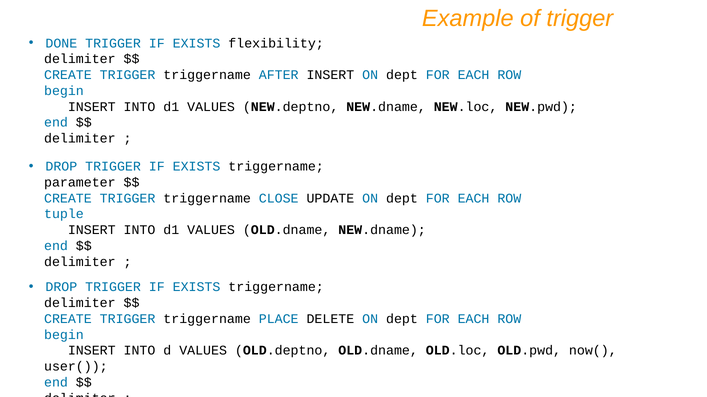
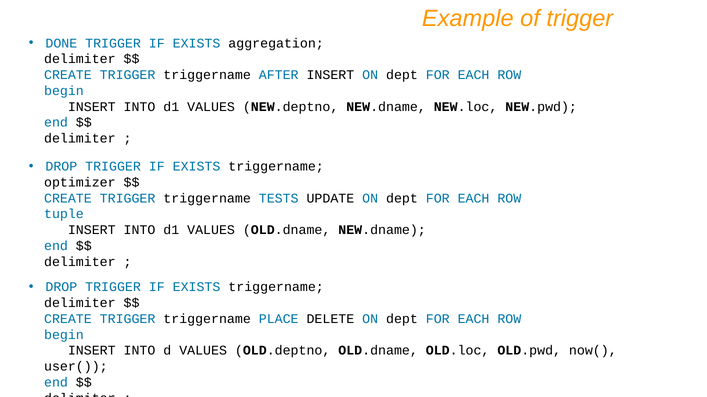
flexibility: flexibility -> aggregation (276, 43)
parameter: parameter -> optimizer (80, 183)
CLOSE: CLOSE -> TESTS (279, 199)
